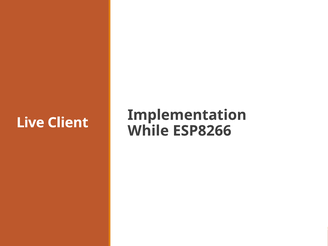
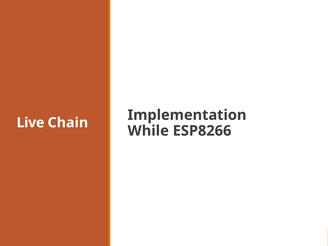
Client: Client -> Chain (68, 123)
